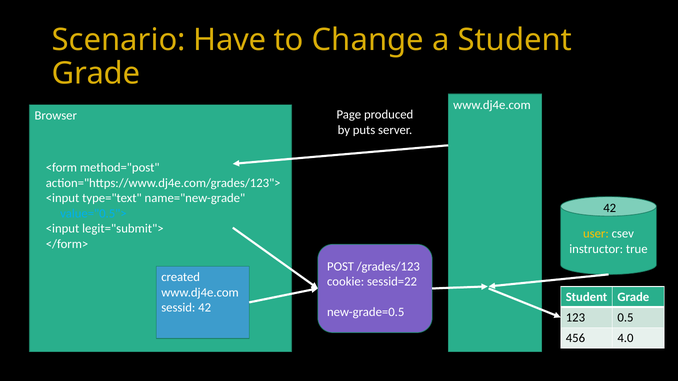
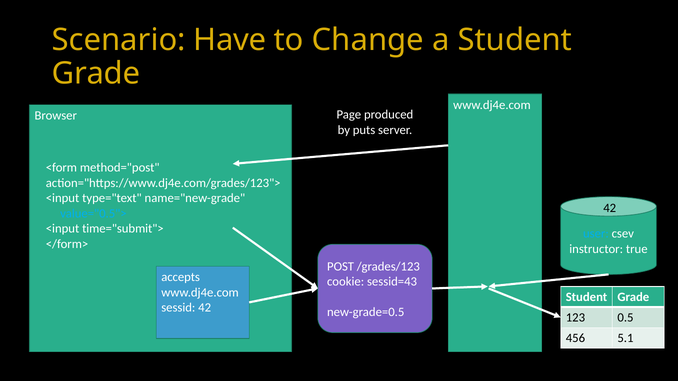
legit="submit">: legit="submit"> -> time="submit"> (123, 229)
user colour: yellow -> light blue (596, 234)
created: created -> accepts (181, 278)
sessid=22: sessid=22 -> sessid=43 (392, 282)
4.0: 4.0 -> 5.1 (625, 338)
